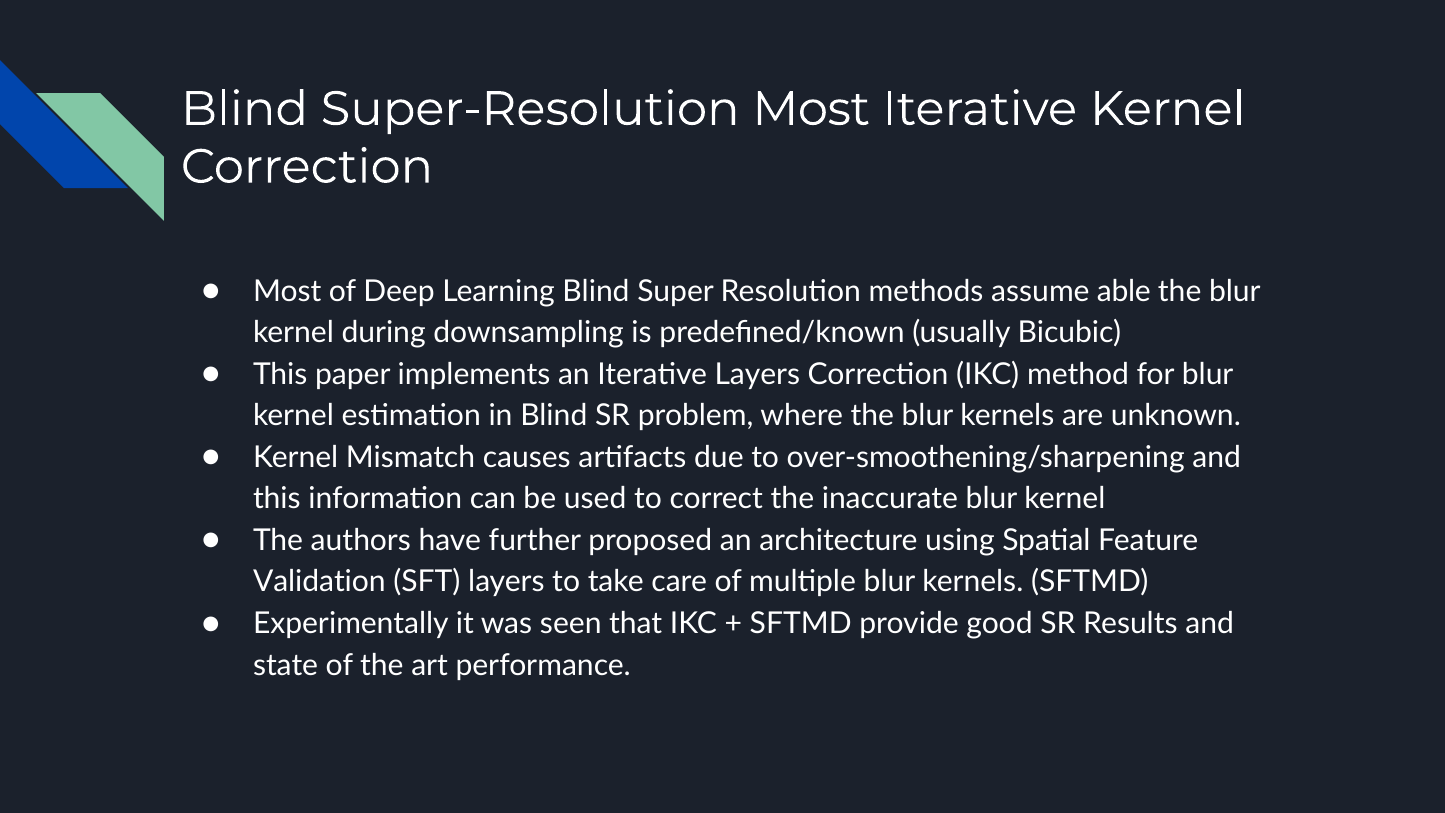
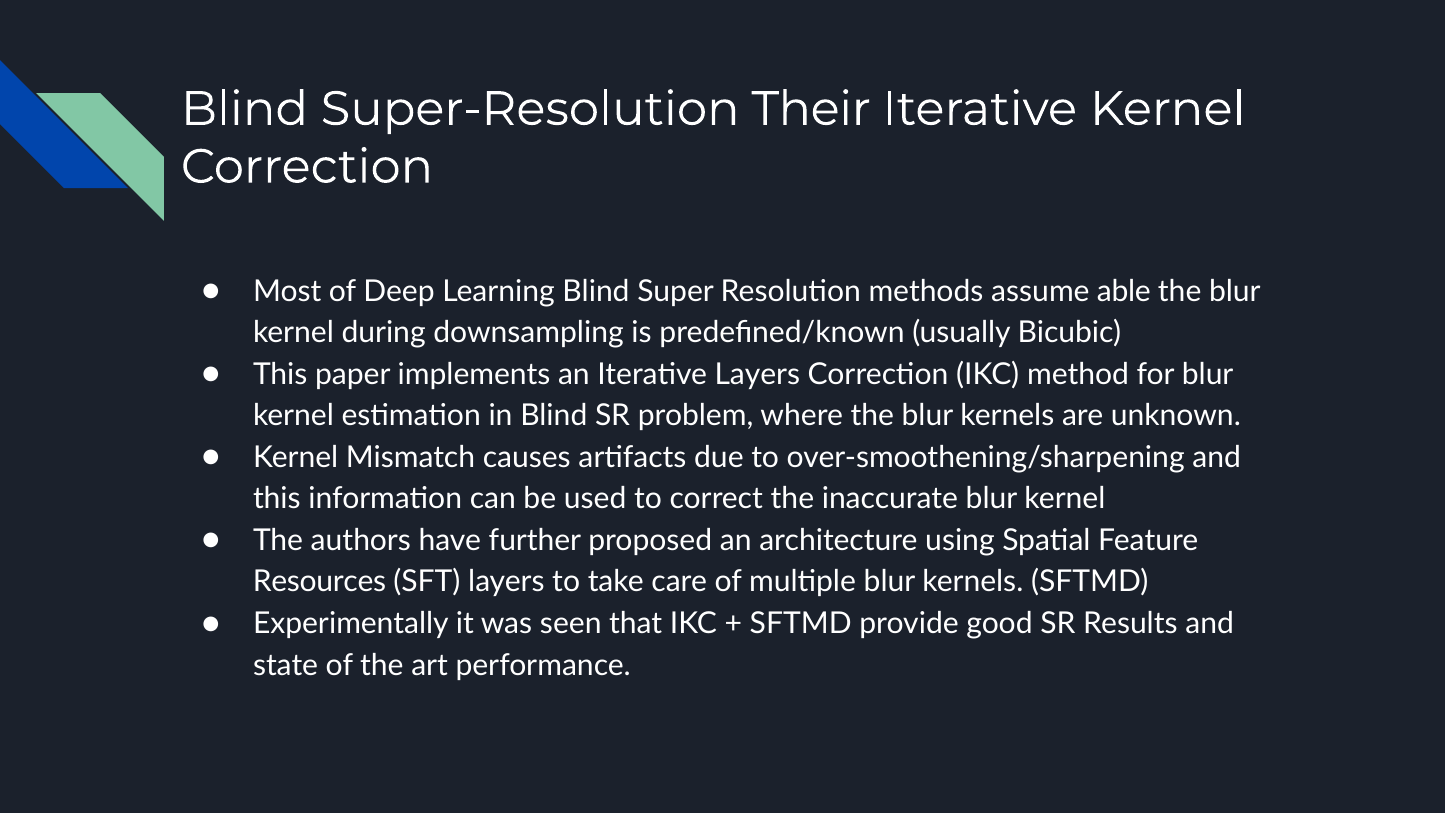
Super-Resolution Most: Most -> Their (811, 109)
Validation: Validation -> Resources (319, 582)
